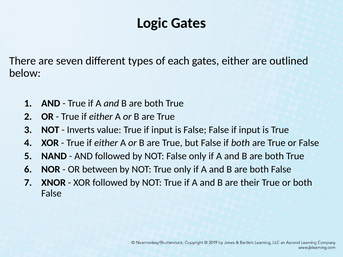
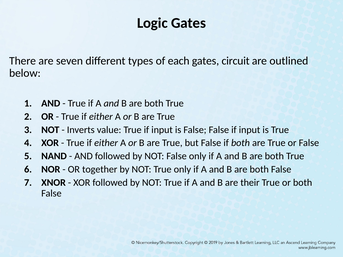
gates either: either -> circuit (236, 61)
between: between -> together (100, 169)
